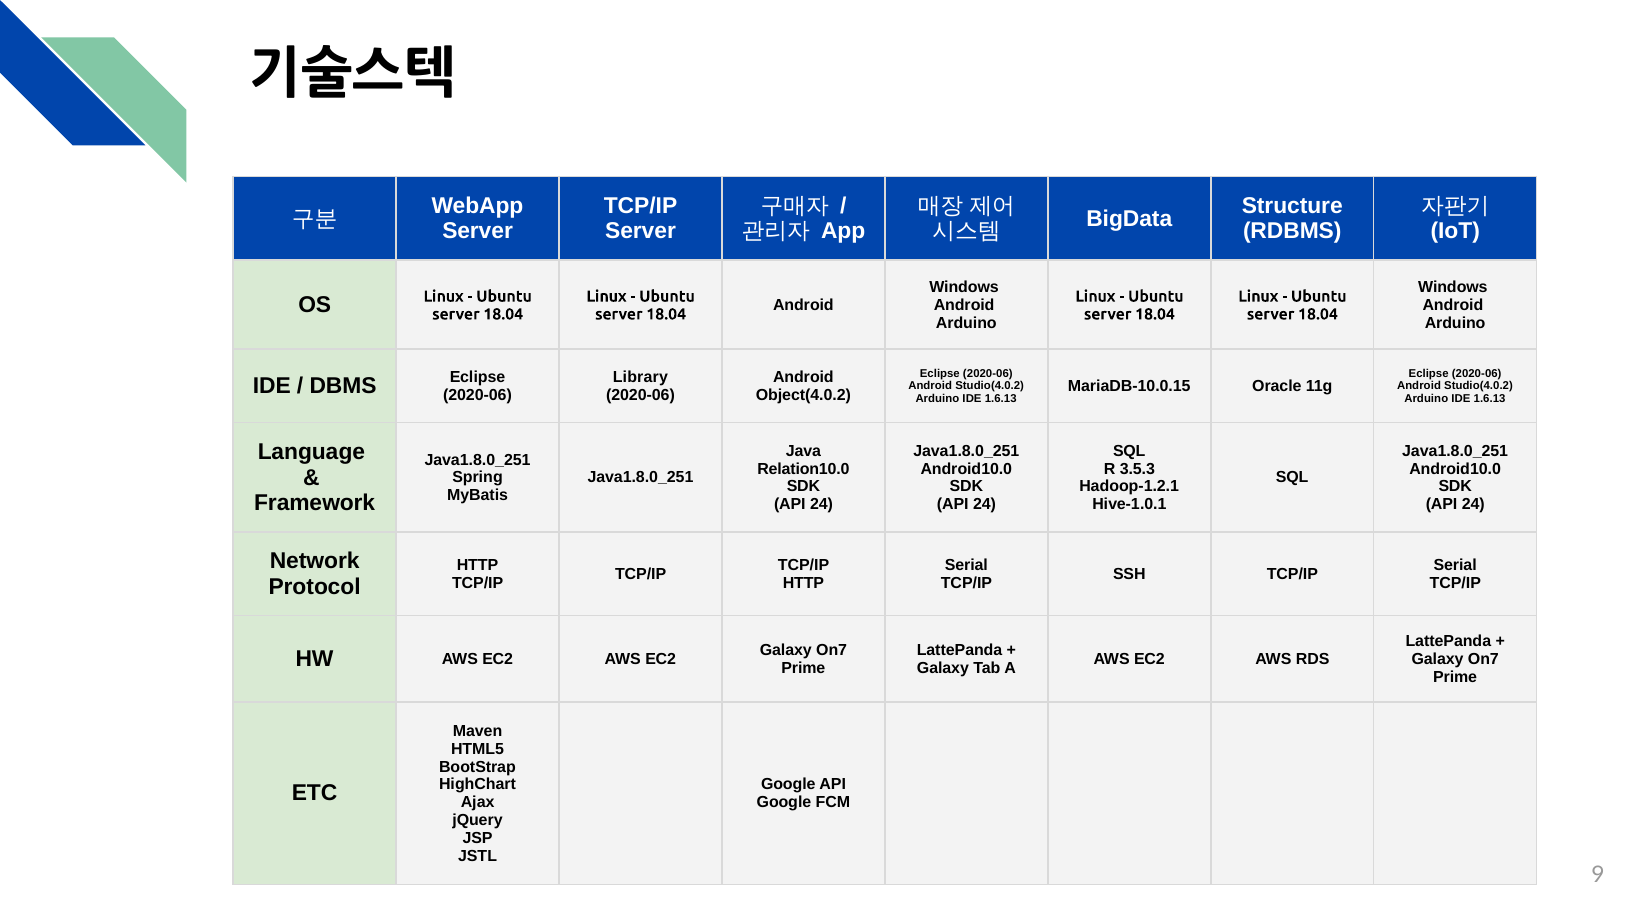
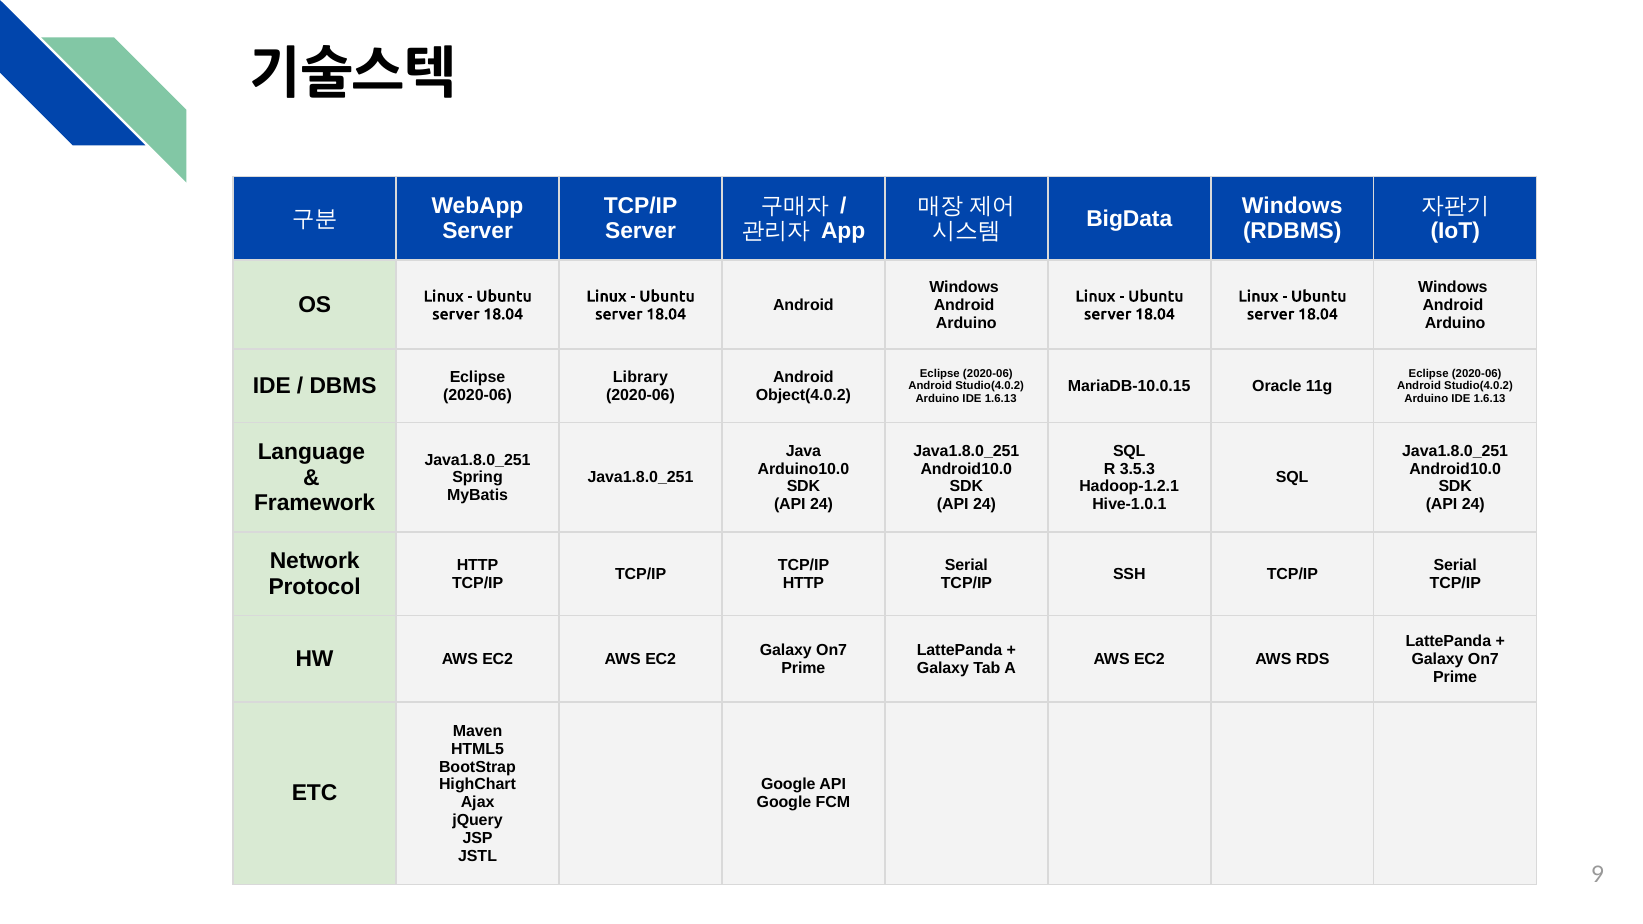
Structure: Structure -> Windows (1292, 206)
Relation10.0: Relation10.0 -> Arduino10.0 (803, 469)
